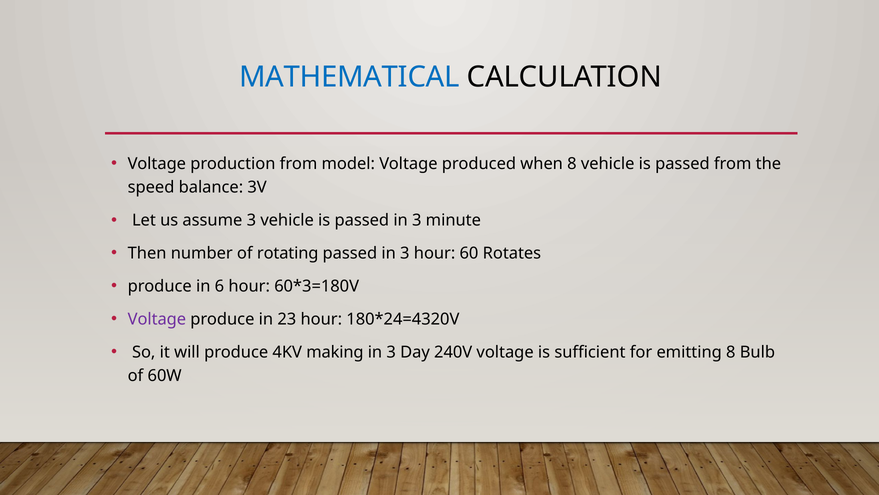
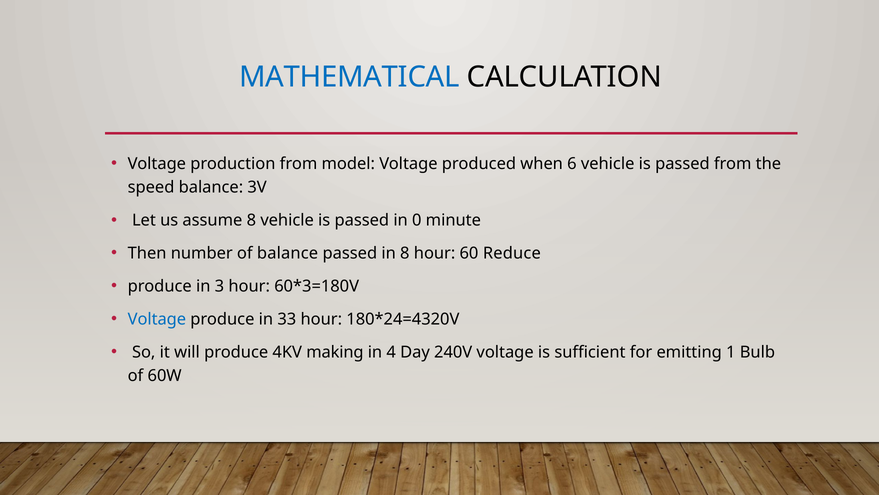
when 8: 8 -> 6 (572, 164)
assume 3: 3 -> 8 (251, 220)
is passed in 3: 3 -> 0 (417, 220)
of rotating: rotating -> balance (288, 253)
3: 3 -> 8 (405, 253)
Rotates: Rotates -> Reduce (512, 253)
6: 6 -> 3 (219, 286)
Voltage colour: purple -> blue (157, 319)
23: 23 -> 33 (287, 319)
3: 3 -> 4 (391, 352)
emitting 8: 8 -> 1 (731, 352)
